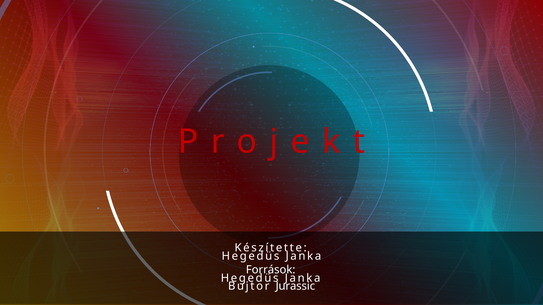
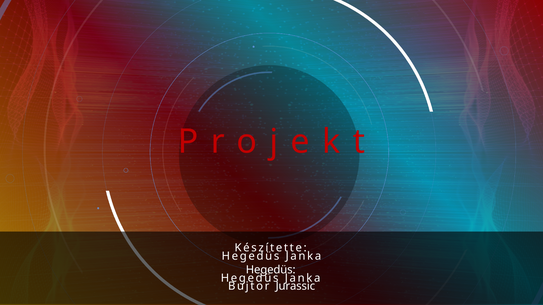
Források: Források -> Hegedüs (271, 270)
